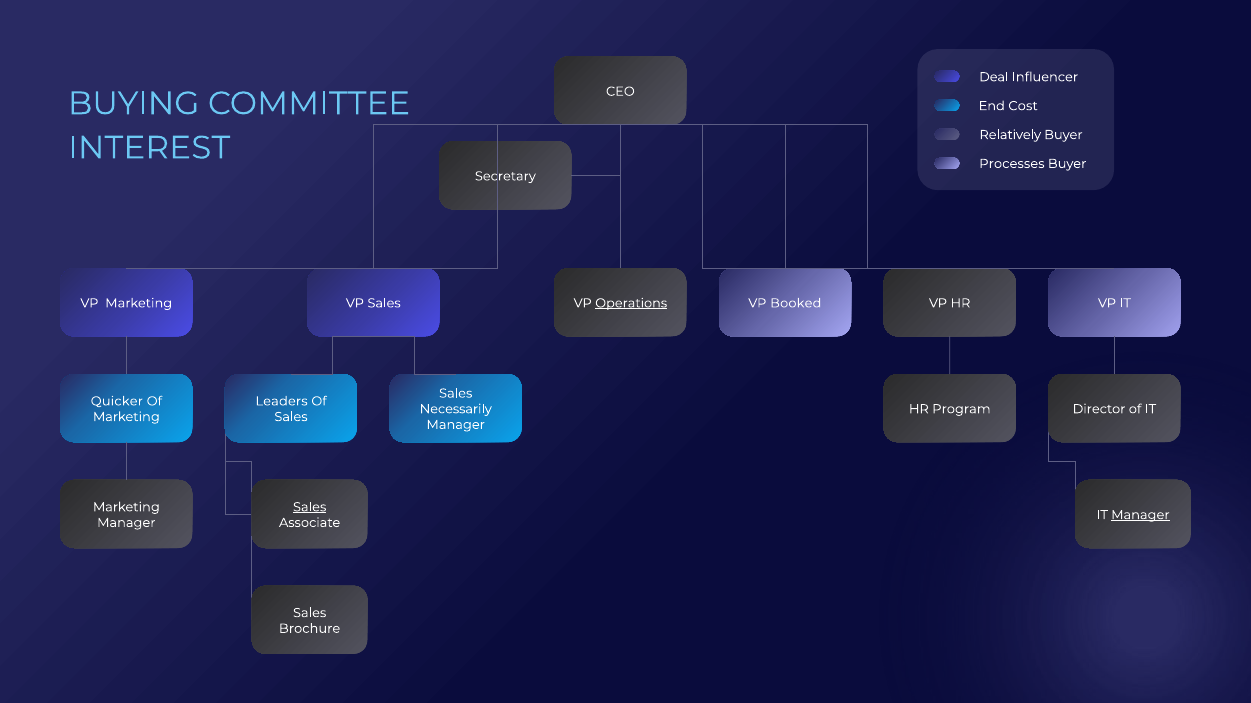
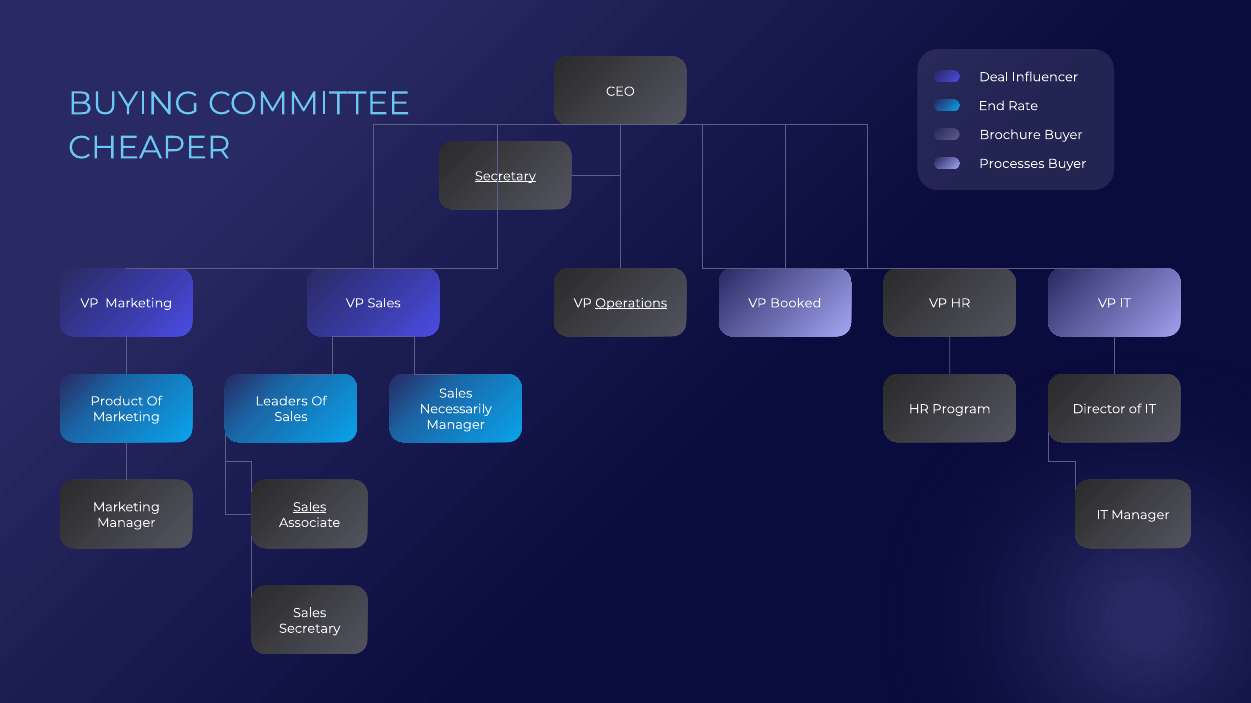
Cost: Cost -> Rate (1023, 106)
Relatively: Relatively -> Brochure (1010, 135)
INTEREST: INTEREST -> CHEAPER (149, 148)
Secretary underline: none -> present (505, 176)
Quicker: Quicker -> Product (117, 402)
Manager underline: present -> none (1140, 515)
Brochure: Brochure -> Secretary (310, 629)
